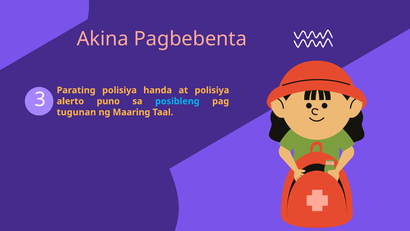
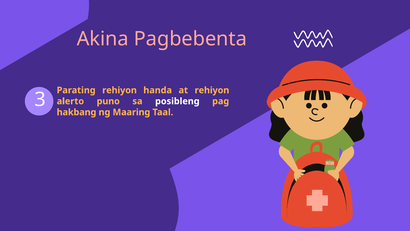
Parating polisiya: polisiya -> rehiyon (120, 90)
at polisiya: polisiya -> rehiyon (212, 90)
posibleng colour: light blue -> white (177, 101)
tugunan: tugunan -> hakbang (76, 112)
